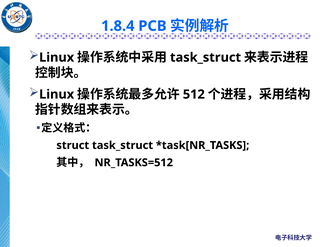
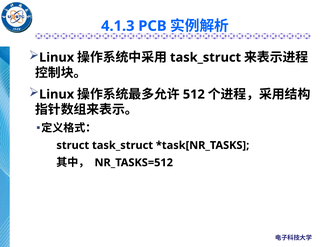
1.8.4: 1.8.4 -> 4.1.3 (118, 26)
